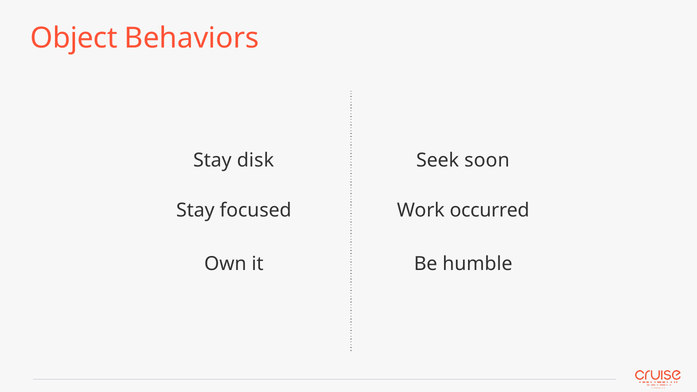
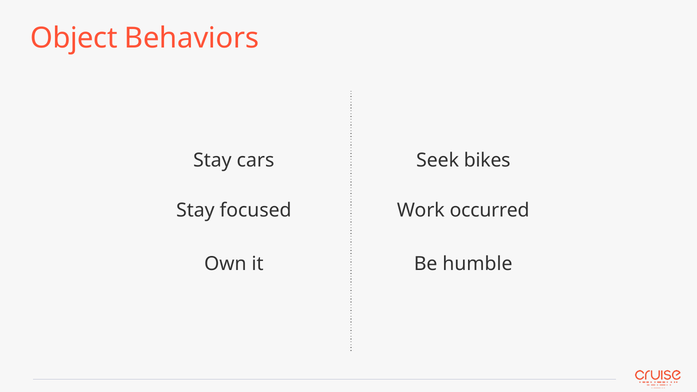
disk: disk -> cars (256, 161)
soon: soon -> bikes (487, 161)
